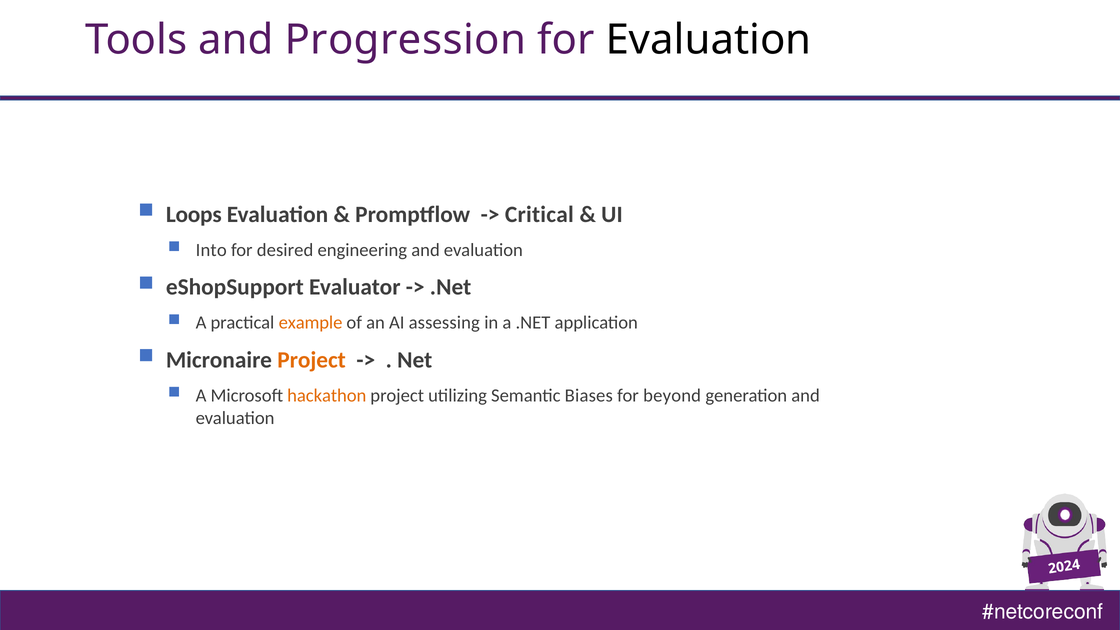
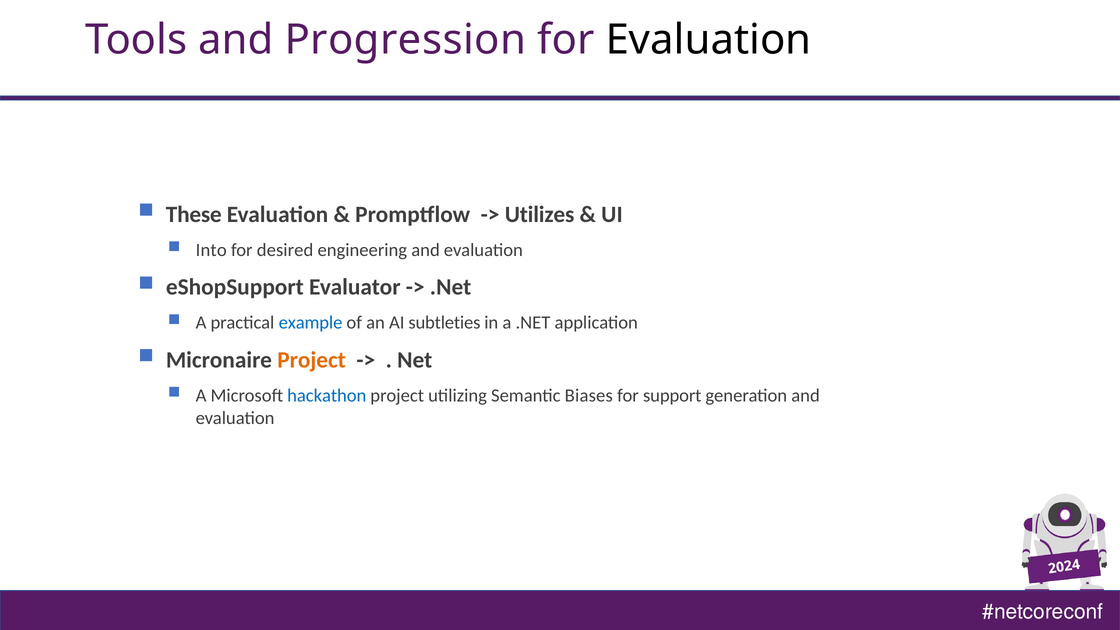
Loops: Loops -> These (194, 214)
Critical: Critical -> Utilizes (540, 214)
example colour: orange -> blue (311, 323)
assessing: assessing -> subtleties (444, 323)
hackathon colour: orange -> blue (327, 396)
beyond: beyond -> support (672, 396)
